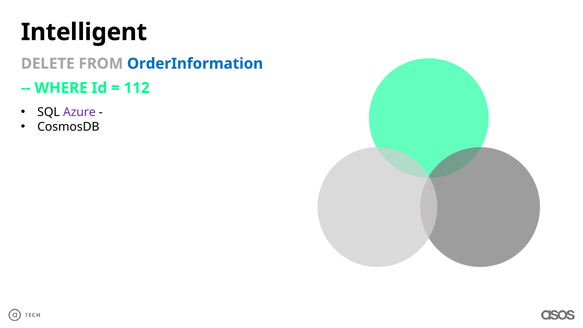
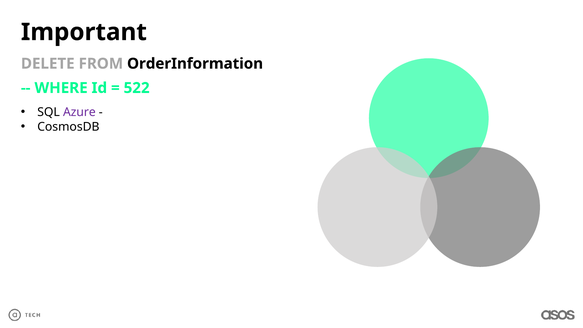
Intelligent: Intelligent -> Important (84, 32)
OrderInformation colour: blue -> black (195, 64)
112: 112 -> 522 (137, 88)
